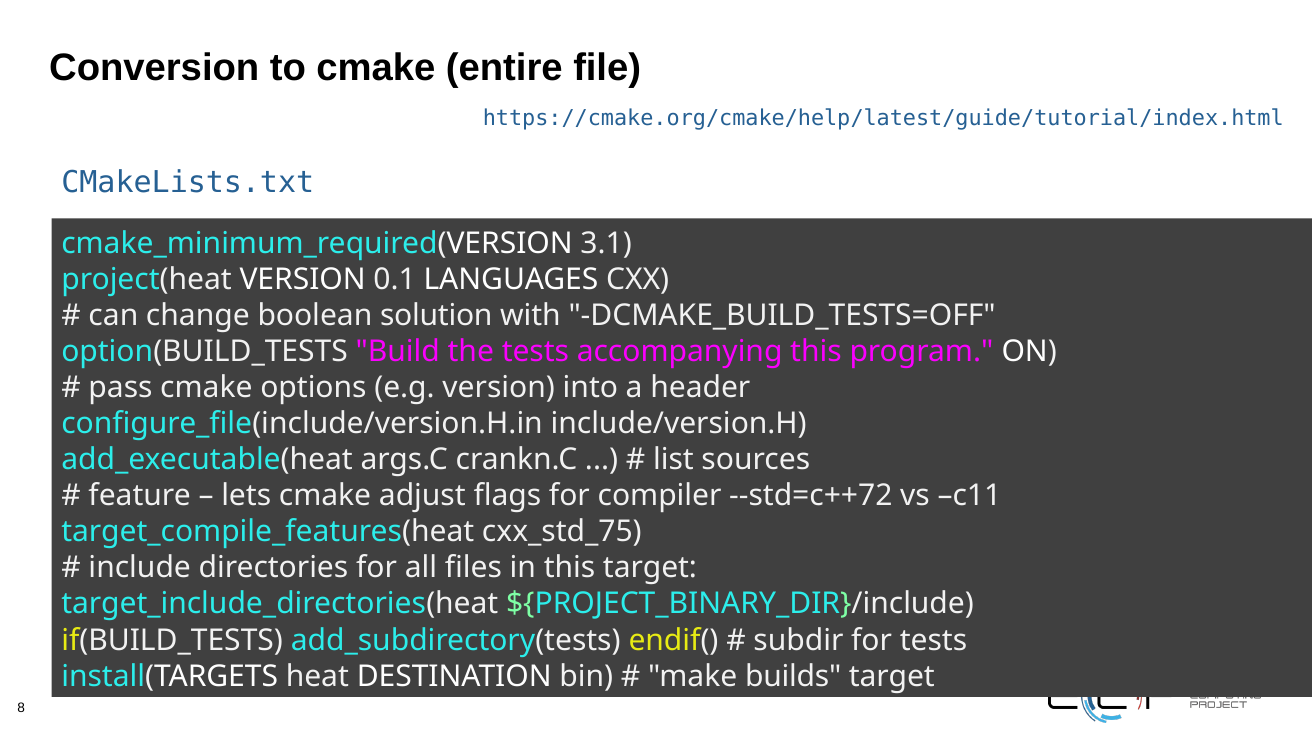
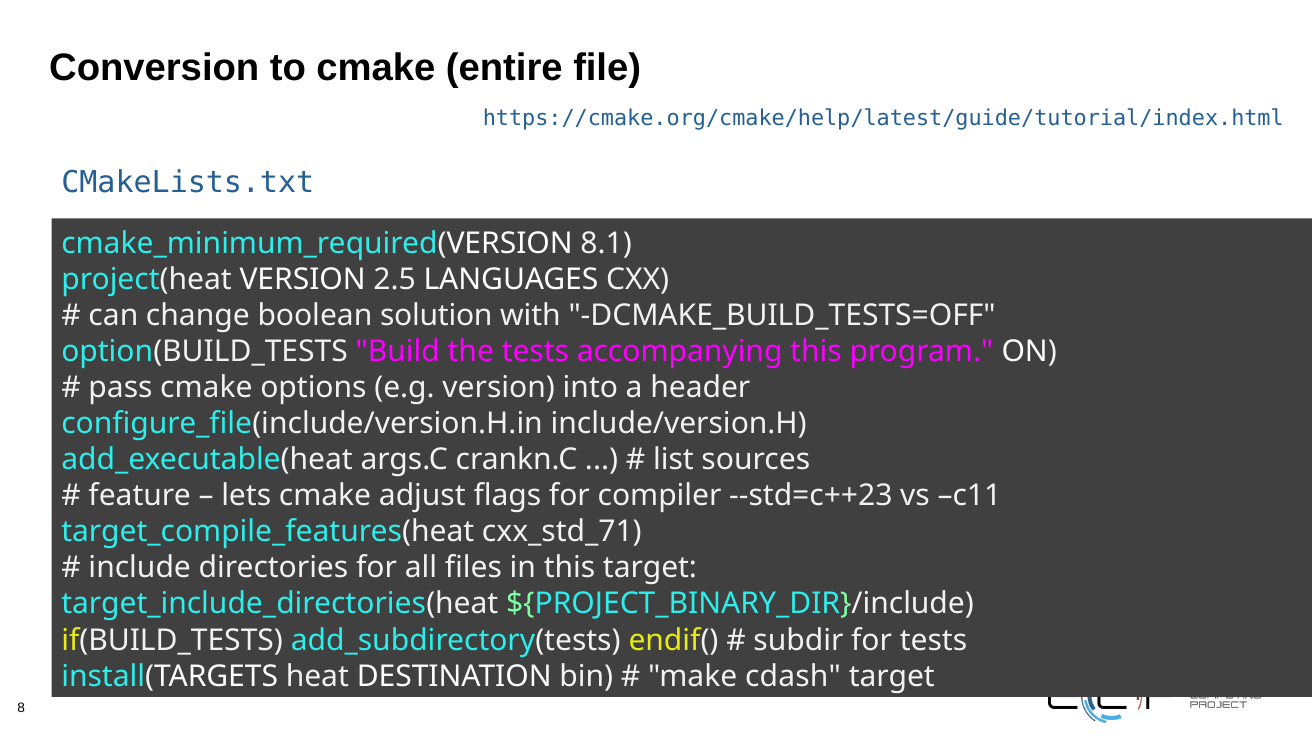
3.1: 3.1 -> 8.1 (606, 243)
0.1: 0.1 -> 2.5 (395, 280)
--std=c++72: --std=c++72 -> --std=c++23 (811, 496)
cxx_std_75: cxx_std_75 -> cxx_std_71 (562, 532)
builds: builds -> cdash (793, 676)
